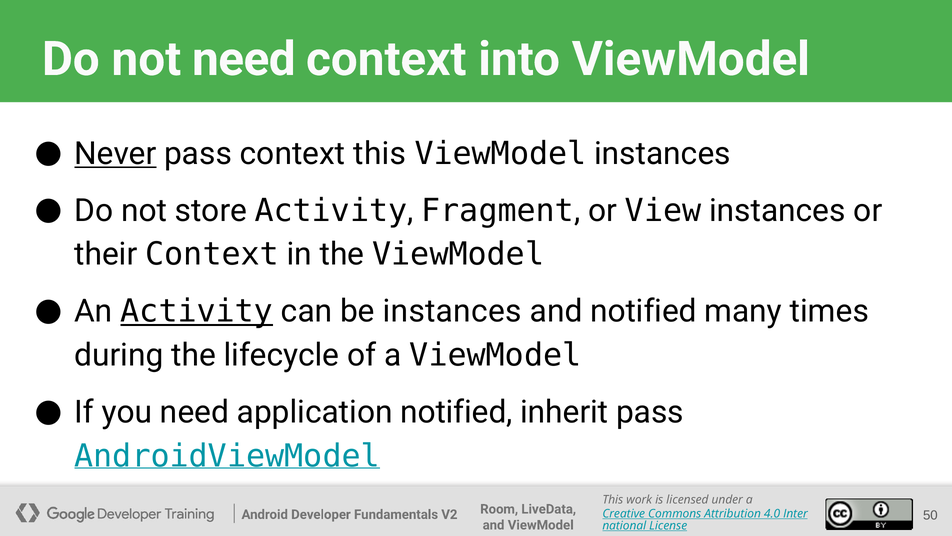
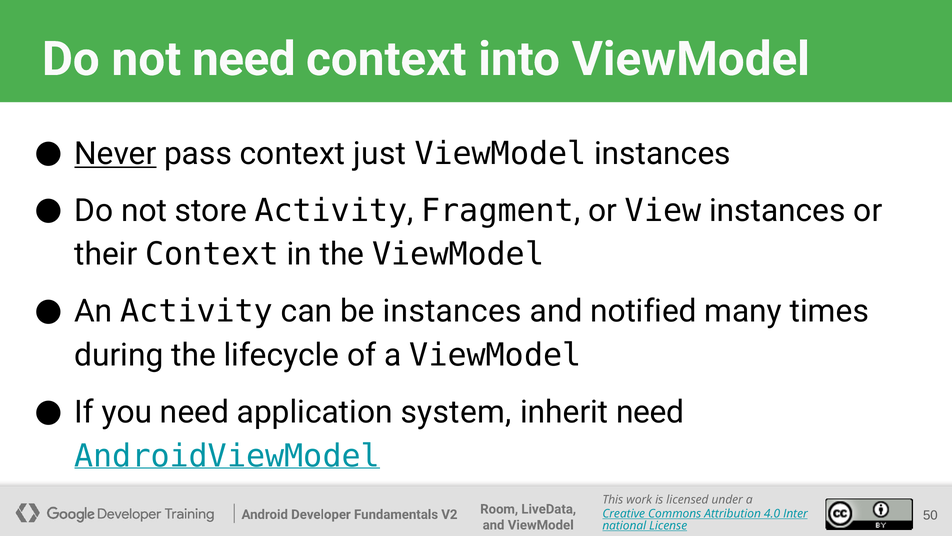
context this: this -> just (380, 153)
Activity underline: present -> none (197, 311)
application notified: notified -> system (456, 412)
inherit pass: pass -> need (650, 412)
